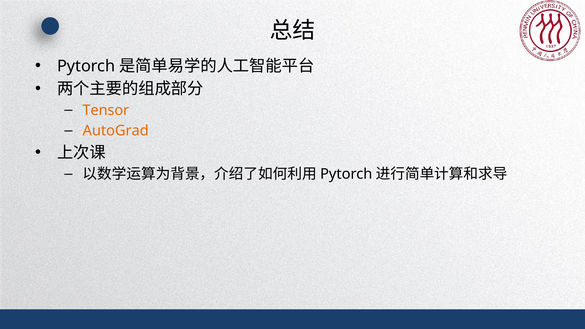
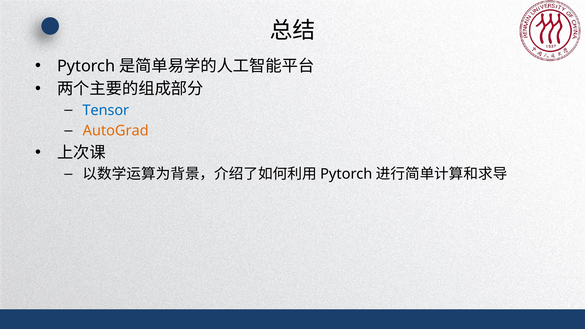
Tensor colour: orange -> blue (106, 110)
